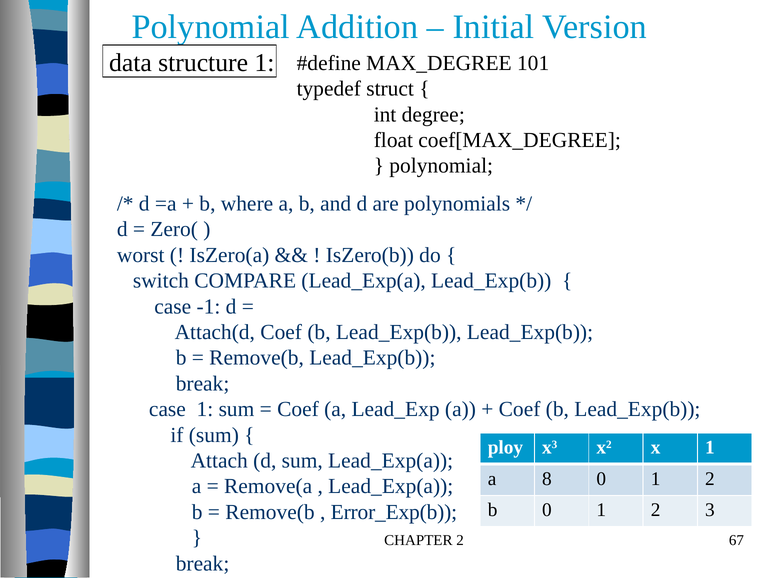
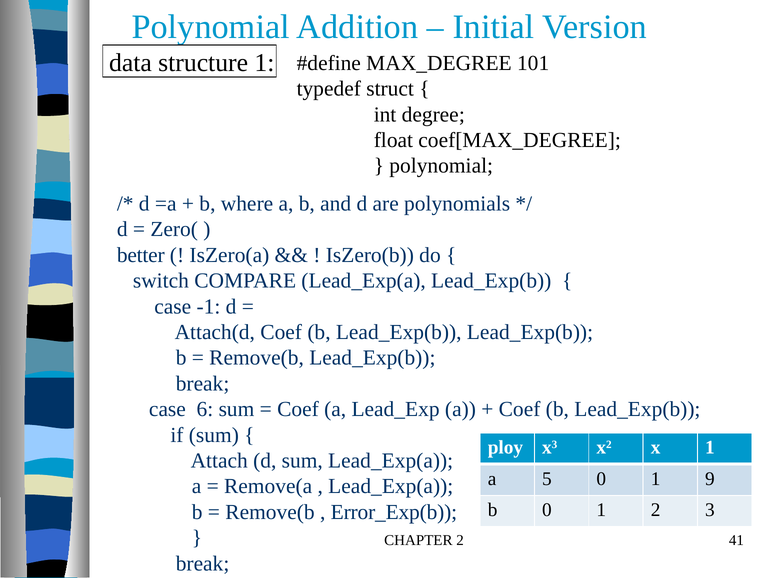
worst: worst -> better (141, 255)
case 1: 1 -> 6 (205, 409)
8: 8 -> 5 (547, 479)
2: 2 -> 9 (710, 479)
67: 67 -> 41 (736, 541)
